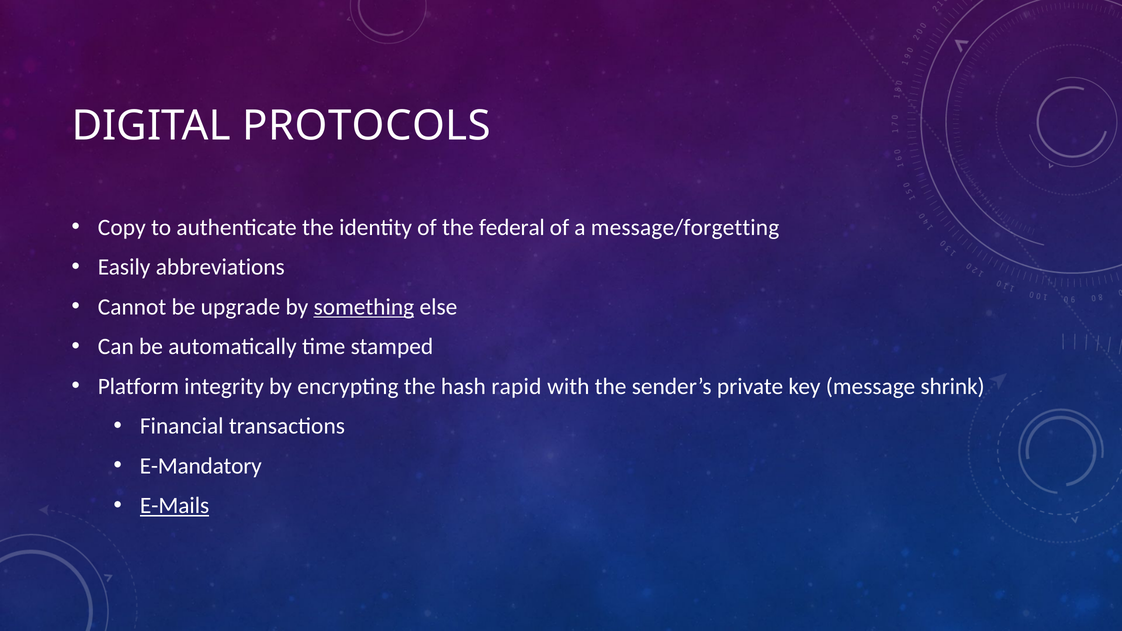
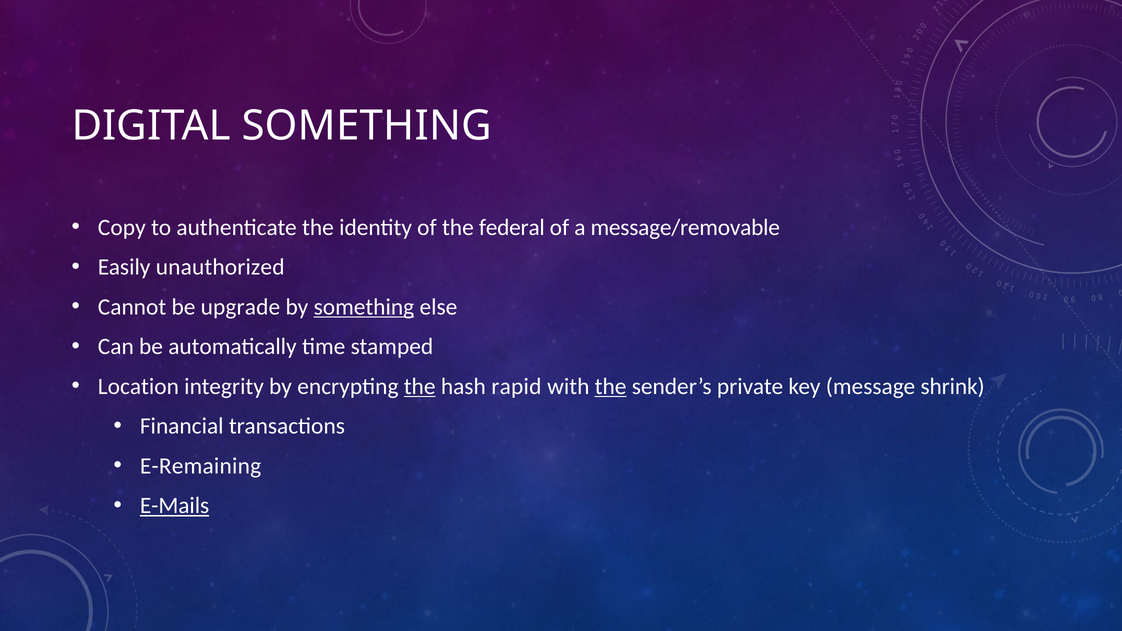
DIGITAL PROTOCOLS: PROTOCOLS -> SOMETHING (367, 126)
message/forgetting: message/forgetting -> message/removable (685, 228)
abbreviations: abbreviations -> unauthorized (220, 267)
Platform: Platform -> Location (138, 387)
the underline: none -> present (420, 387)
the underline: none -> present (611, 387)
E-Mandatory: E-Mandatory -> E-Remaining (201, 466)
